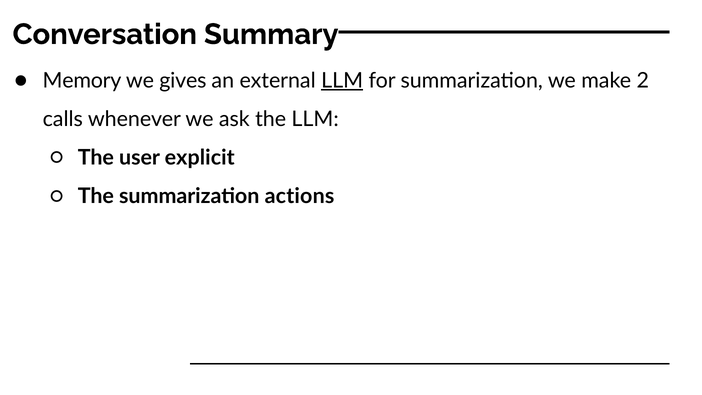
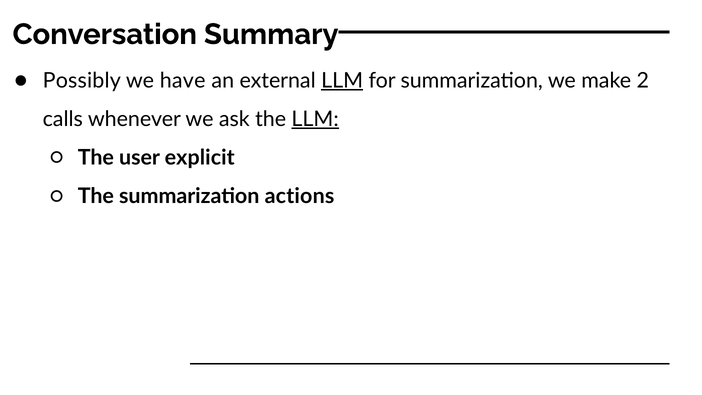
Memory: Memory -> Possibly (82, 80)
gives: gives -> have (183, 80)
LLM underline: none -> present (315, 119)
